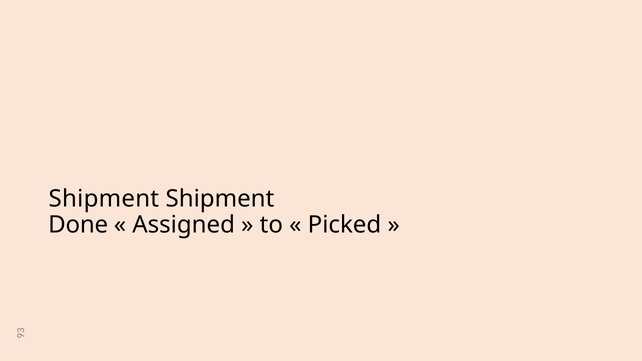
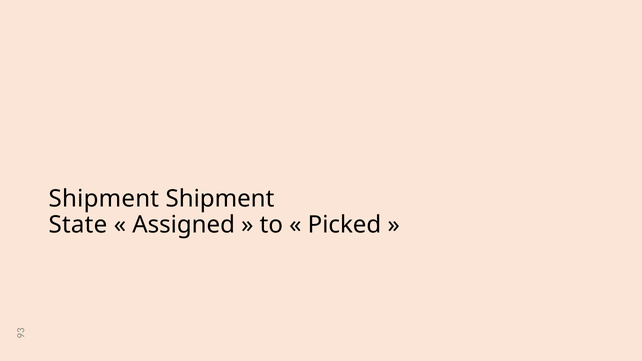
Done: Done -> State (78, 225)
